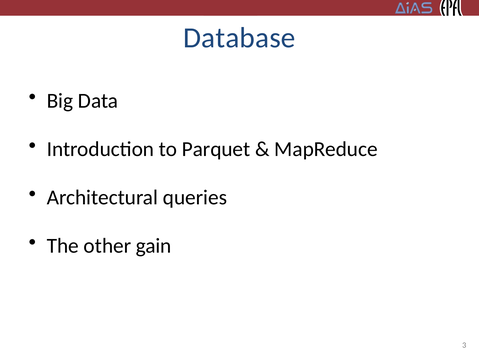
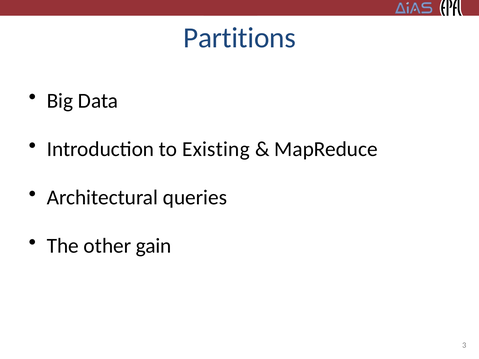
Database: Database -> Partitions (240, 38)
Parquet: Parquet -> Existing (216, 149)
